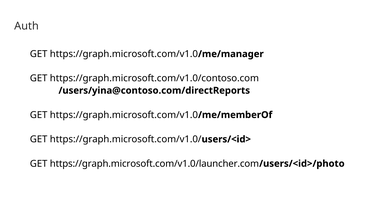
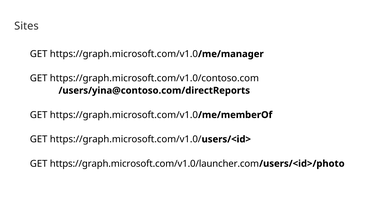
Auth: Auth -> Sites (26, 26)
